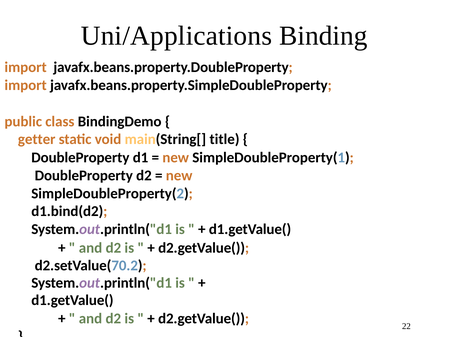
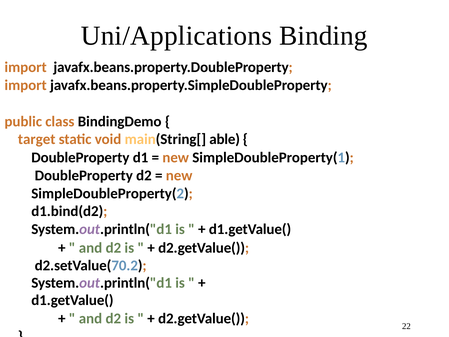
getter: getter -> target (37, 139)
title: title -> able (225, 139)
